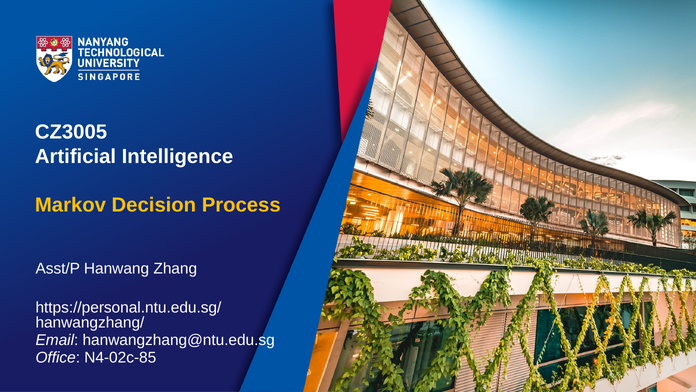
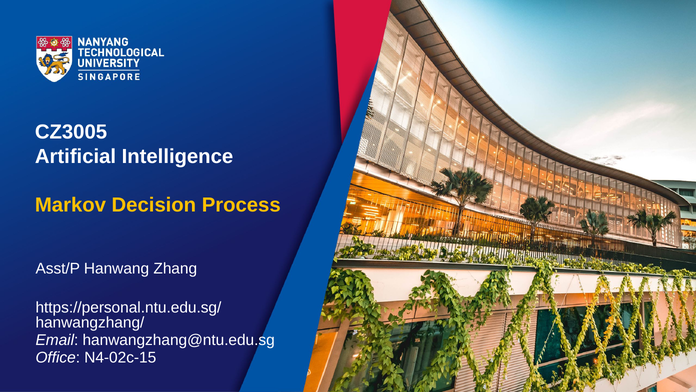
N4-02c-85: N4-02c-85 -> N4-02c-15 (120, 357)
